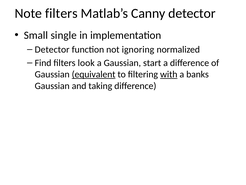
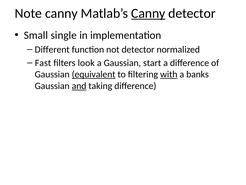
Note filters: filters -> canny (61, 13)
Canny underline: none -> present (148, 13)
Detector: Detector -> Different (52, 49)
not ignoring: ignoring -> detector (138, 49)
Find: Find -> Fast (43, 63)
and underline: none -> present (79, 86)
